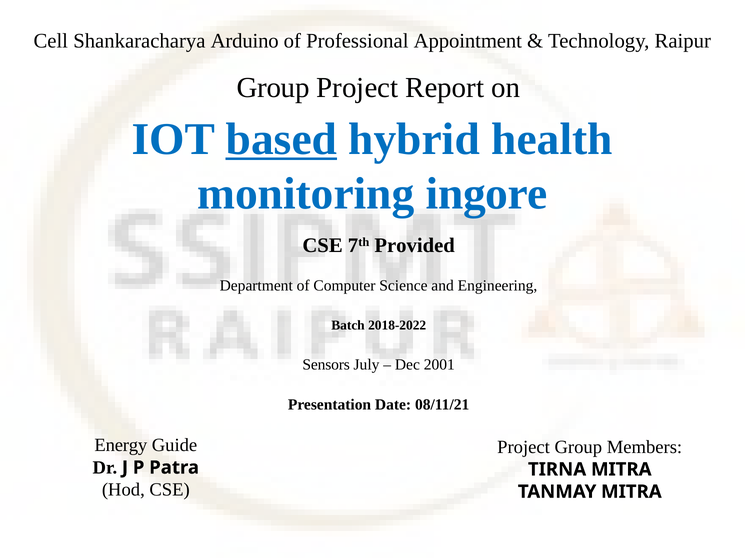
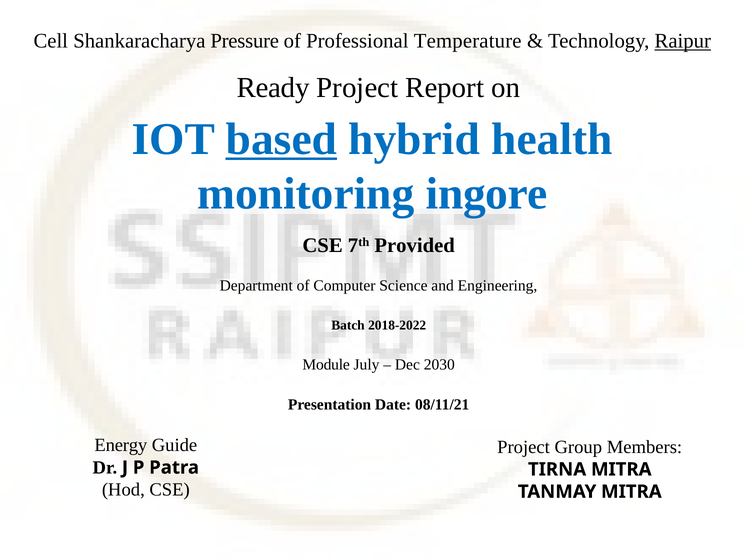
Arduino: Arduino -> Pressure (245, 41)
Appointment: Appointment -> Temperature (468, 41)
Raipur underline: none -> present (683, 41)
Group: Group -> Ready (273, 88)
Sensors: Sensors -> Module (326, 365)
2001: 2001 -> 2030 (439, 365)
